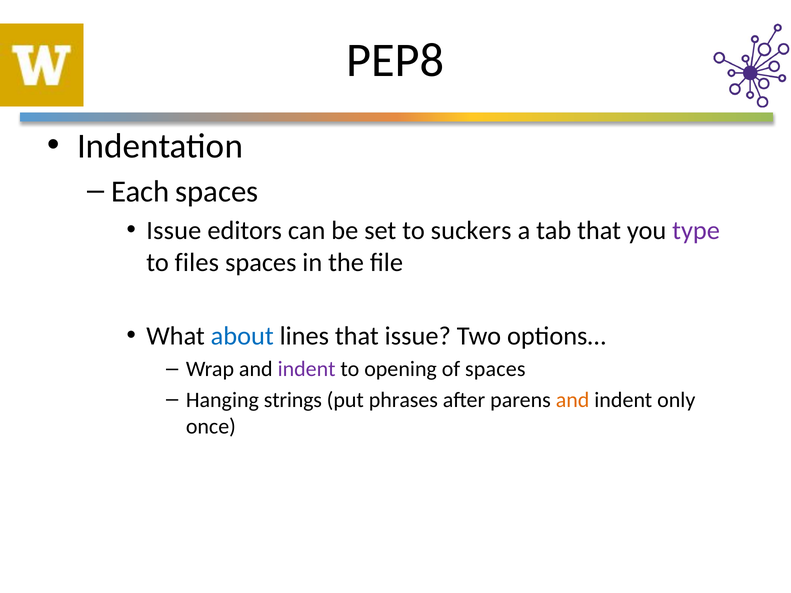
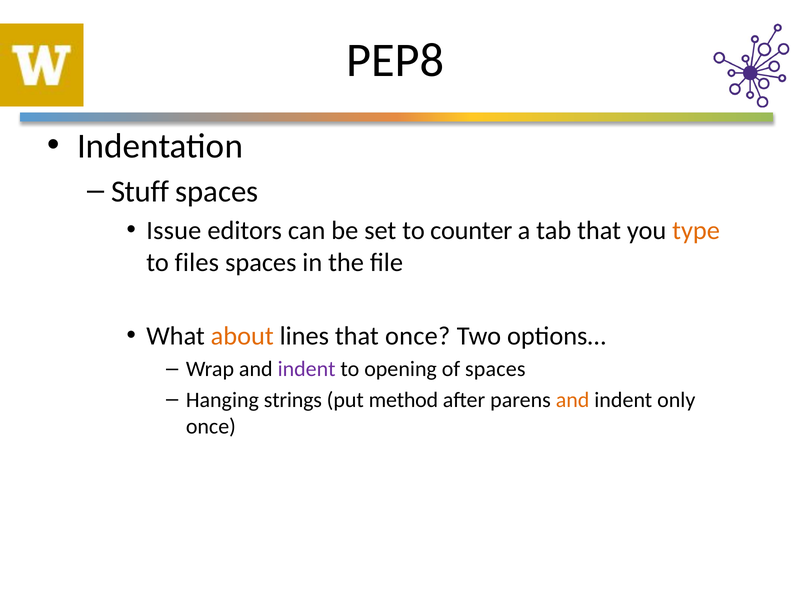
Each: Each -> Stuff (140, 192)
suckers: suckers -> counter (471, 231)
type colour: purple -> orange (696, 231)
about colour: blue -> orange (242, 336)
that issue: issue -> once (418, 336)
phrases: phrases -> method (403, 400)
